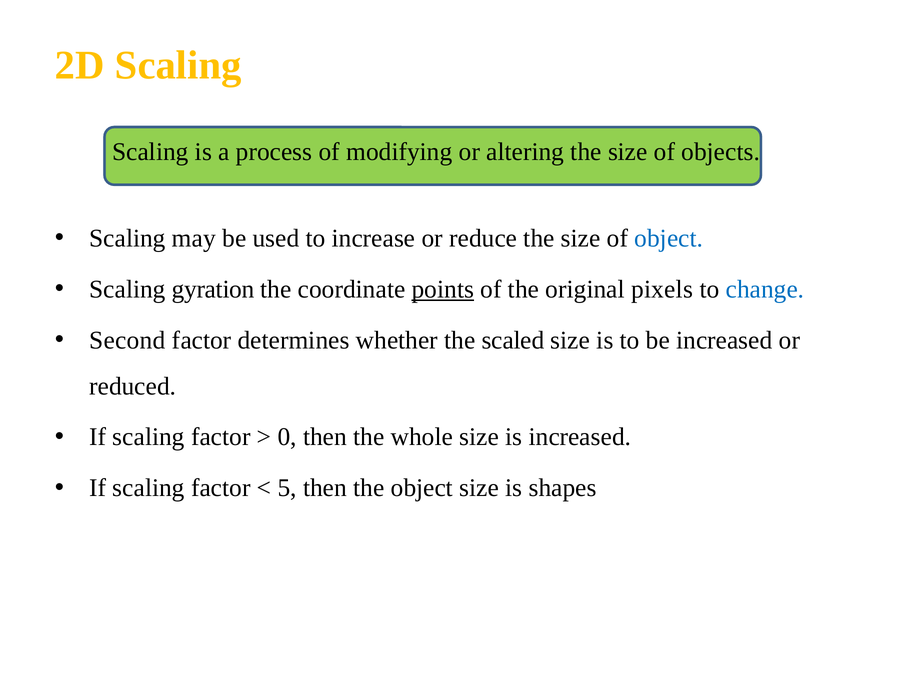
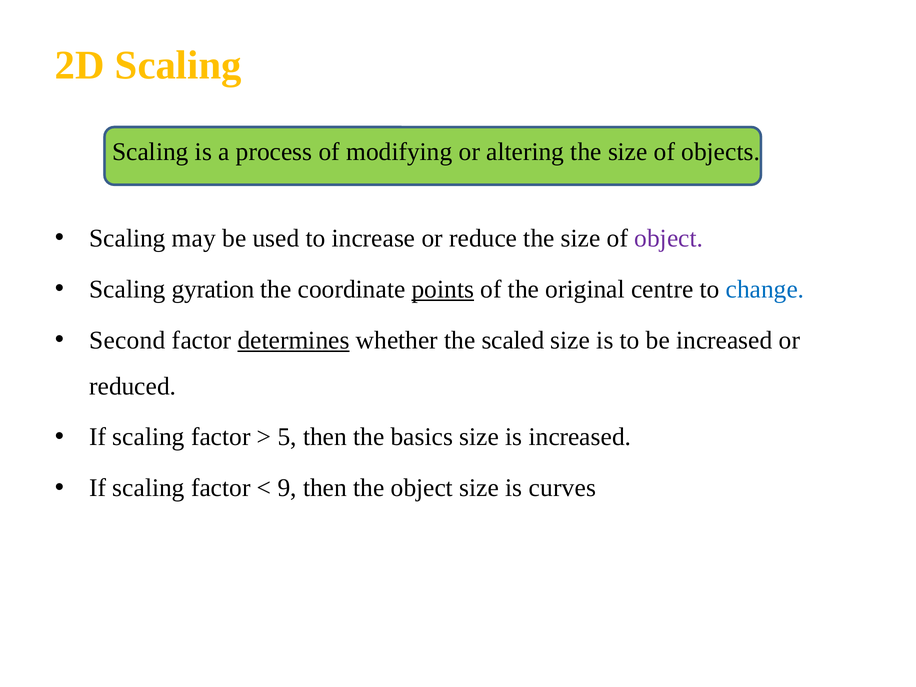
object colour: blue -> purple (669, 238)
pixels: pixels -> centre (662, 289)
determines underline: none -> present (294, 340)
0: 0 -> 5 (287, 437)
whole: whole -> basics (422, 437)
5: 5 -> 9 (287, 488)
shapes: shapes -> curves (562, 488)
